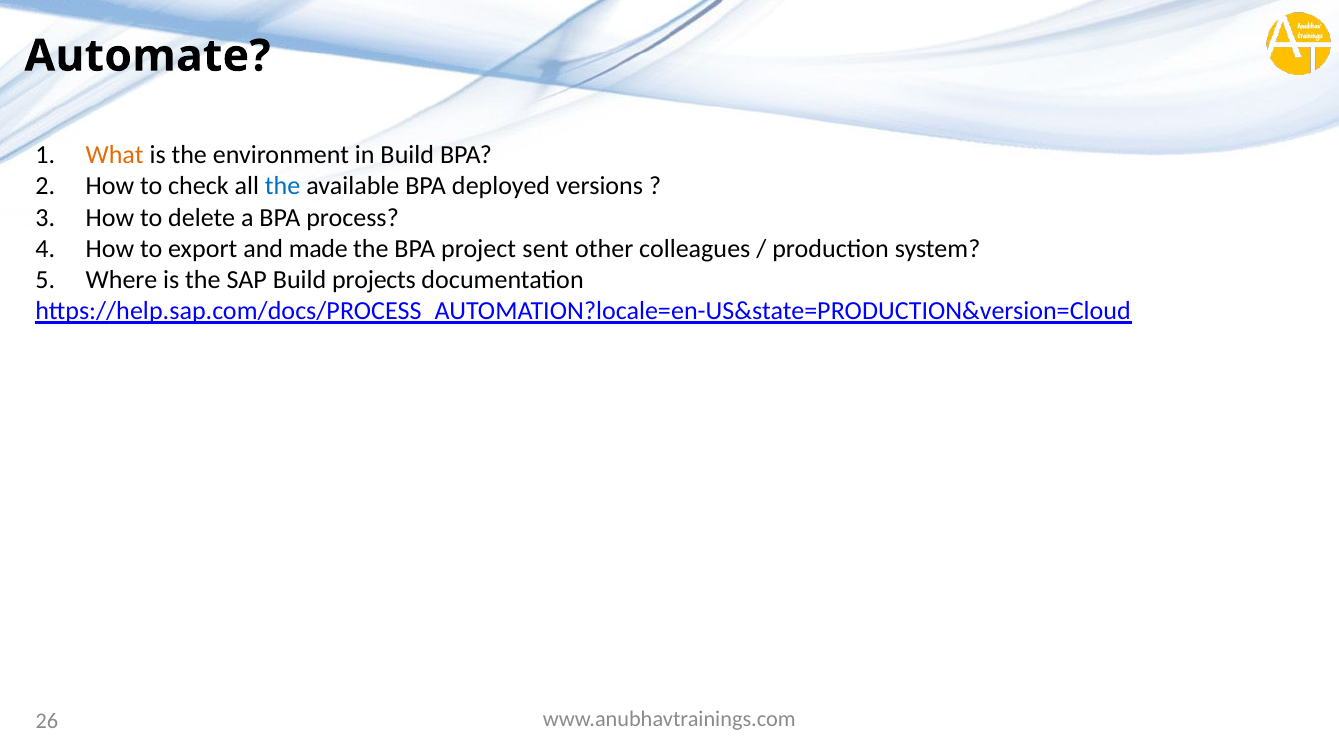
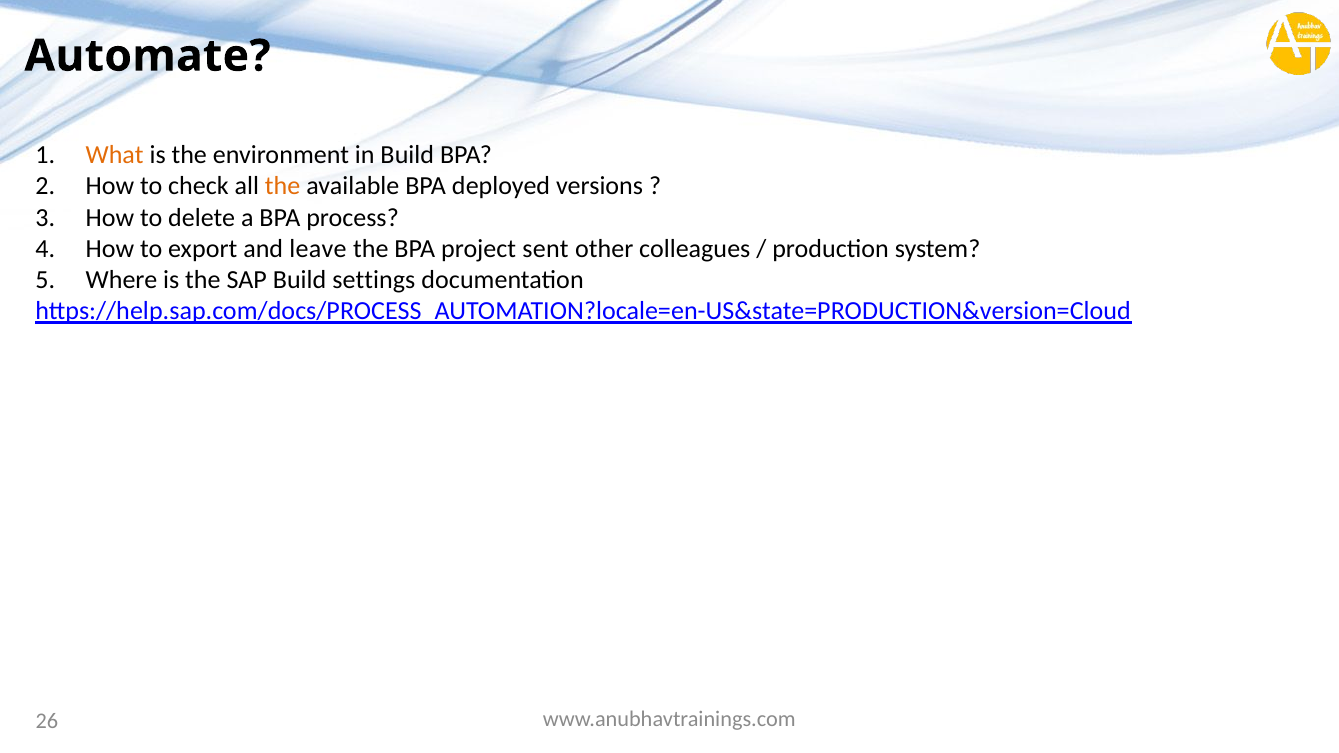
the colour: blue -> orange (283, 186)
made: made -> leave (318, 249)
projects: projects -> settings (374, 280)
